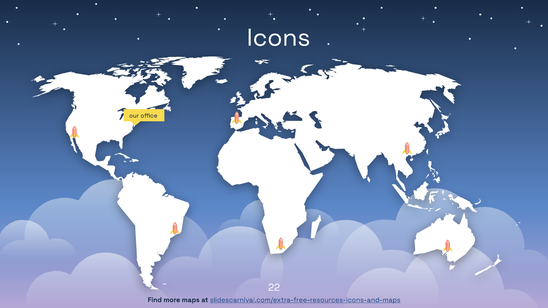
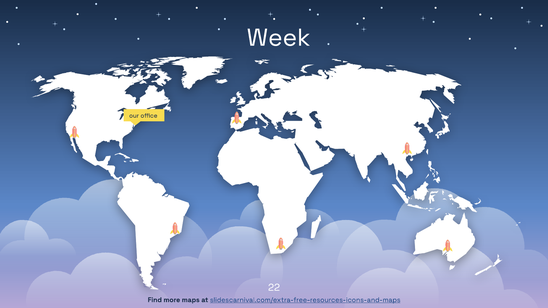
Icons: Icons -> Week (278, 38)
